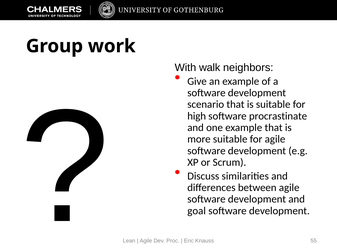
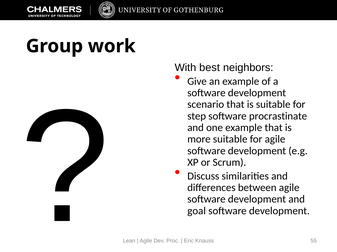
walk: walk -> best (210, 68)
high: high -> step (197, 116)
